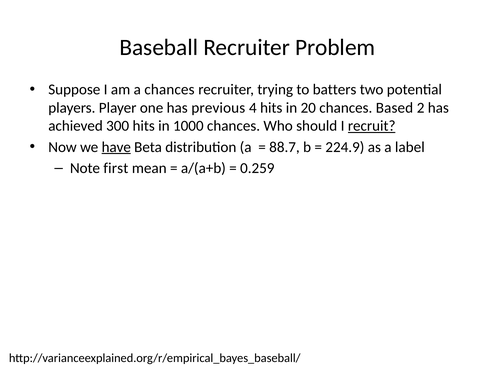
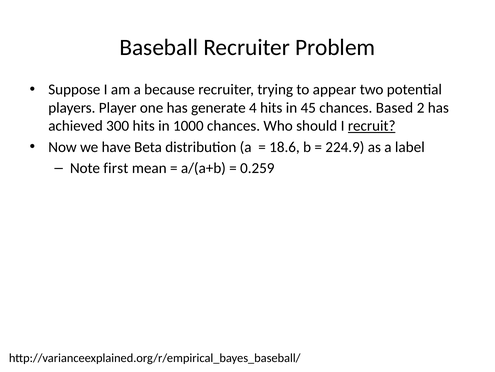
a chances: chances -> because (170, 89)
batters: batters -> appear (334, 89)
previous: previous -> generate (218, 107)
20: 20 -> 45 (308, 107)
have underline: present -> none (116, 147)
88.7: 88.7 -> 18.6 (284, 147)
